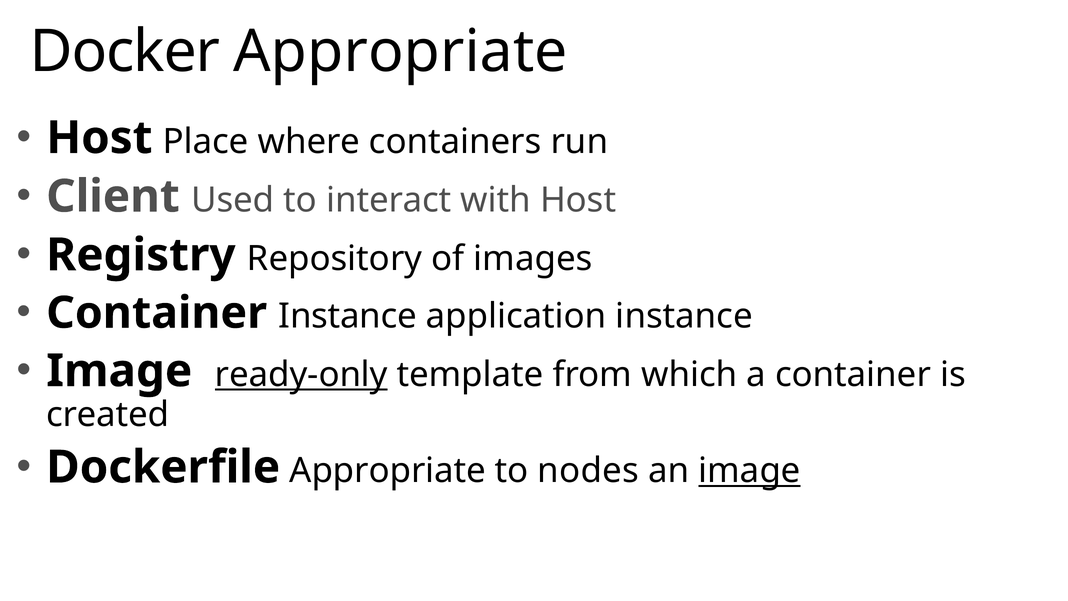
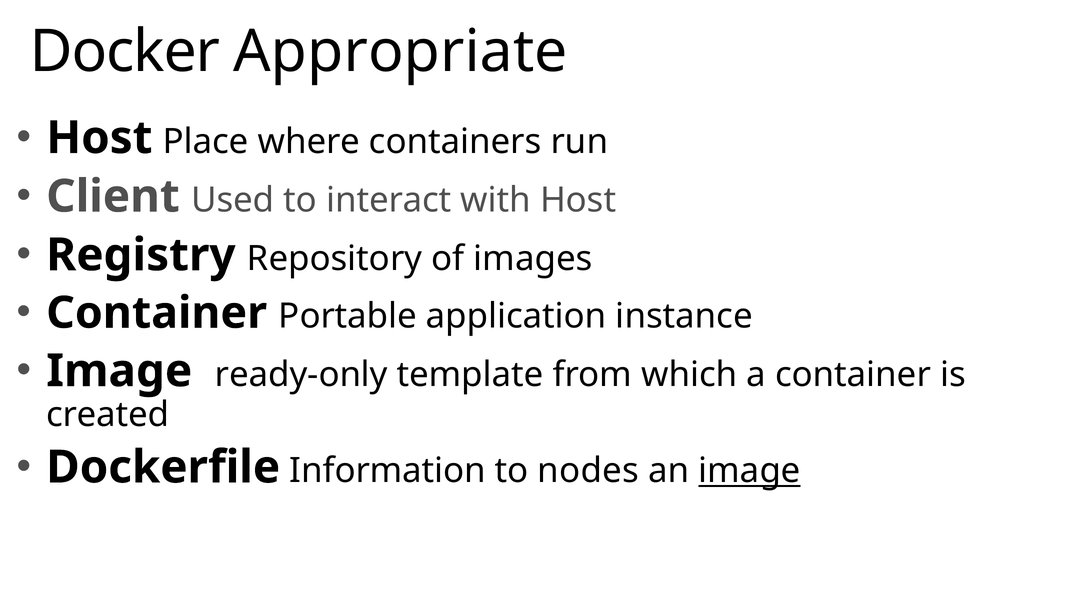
Container Instance: Instance -> Portable (348, 316)
ready-only underline: present -> none (301, 374)
Dockerfile Appropriate: Appropriate -> Information (388, 471)
